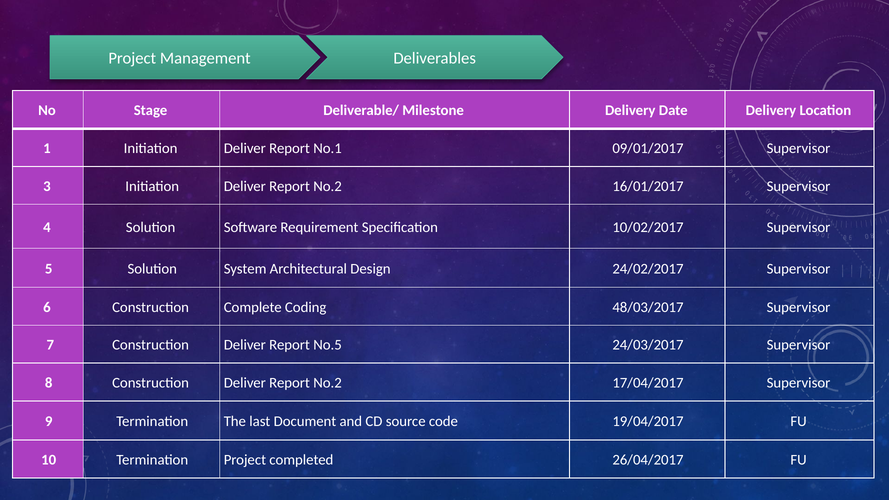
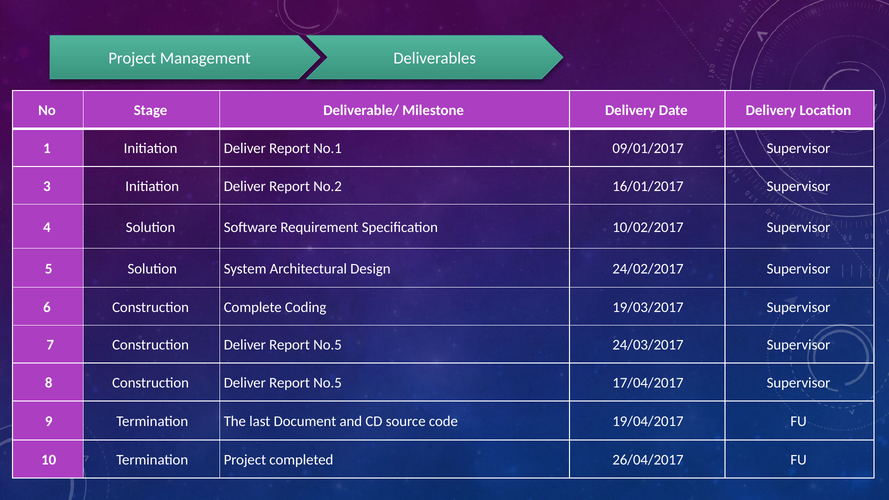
48/03/2017: 48/03/2017 -> 19/03/2017 (648, 307)
No.2: No.2 -> No.5 (328, 383)
